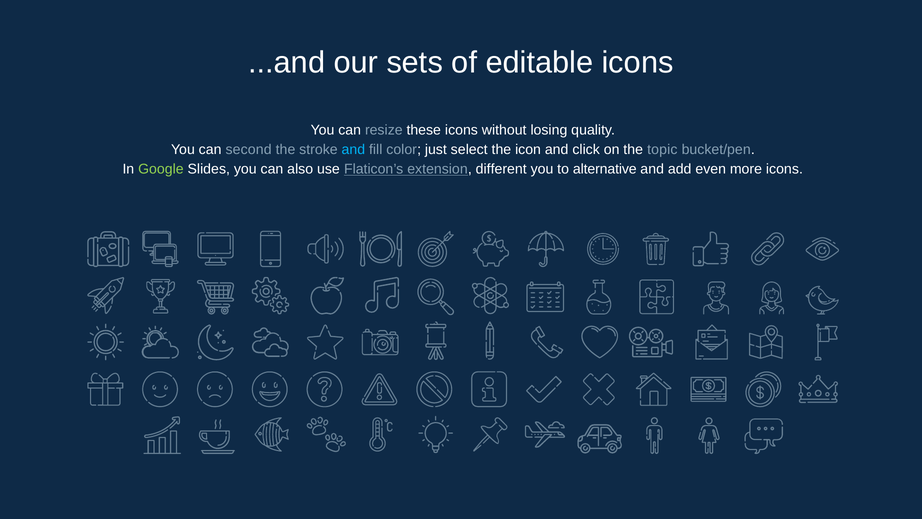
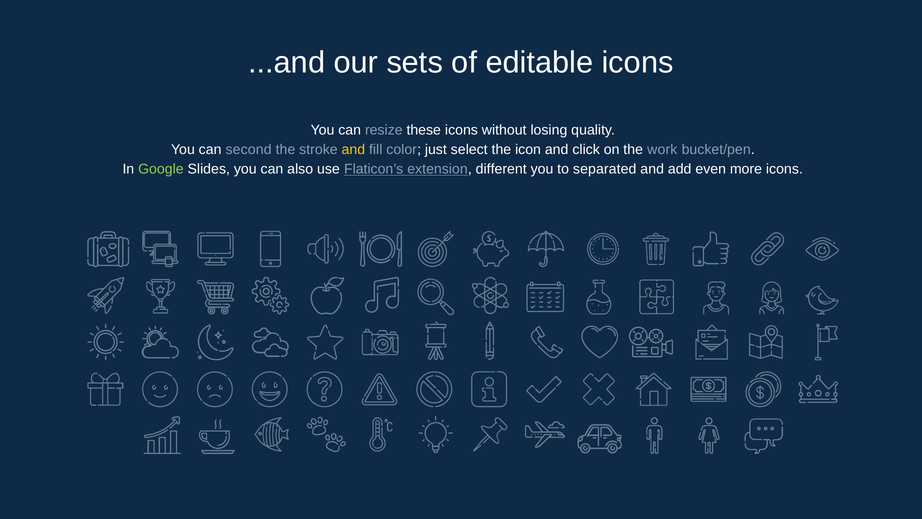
and colour: light blue -> yellow (353, 150)
topic: topic -> work (662, 150)
alternative: alternative -> separated (605, 169)
